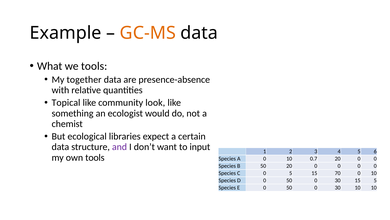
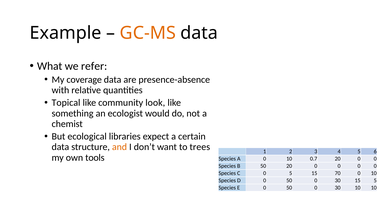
we tools: tools -> refer (94, 66)
together: together -> coverage (84, 79)
and colour: purple -> orange (120, 147)
input: input -> trees (200, 147)
